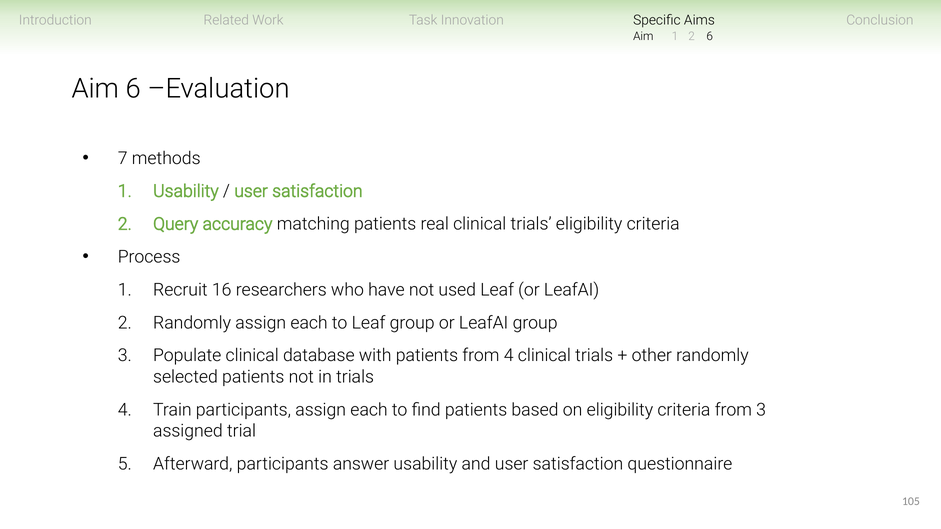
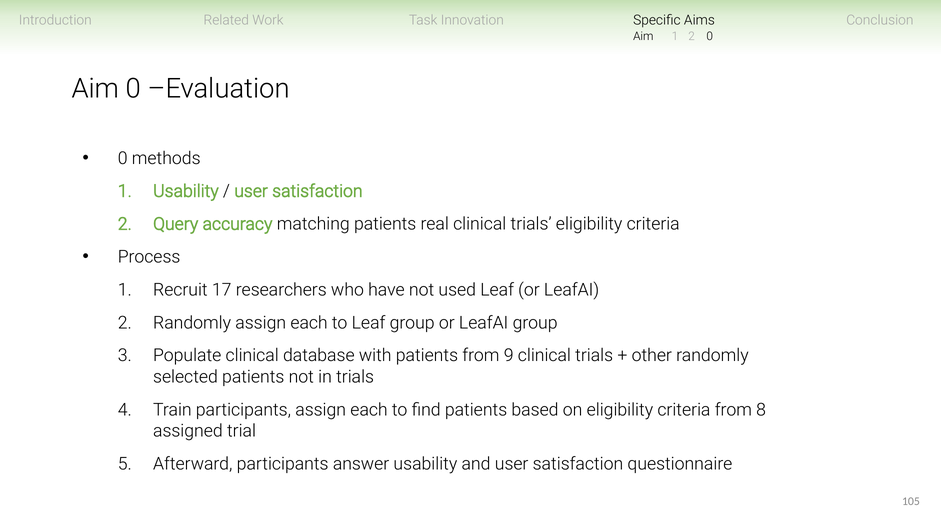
2 6: 6 -> 0 (710, 37)
Aim 6: 6 -> 0 (133, 89)
7: 7 -> 0 (123, 158)
16: 16 -> 17 (222, 290)
from 4: 4 -> 9 (509, 356)
from 3: 3 -> 8 (761, 410)
